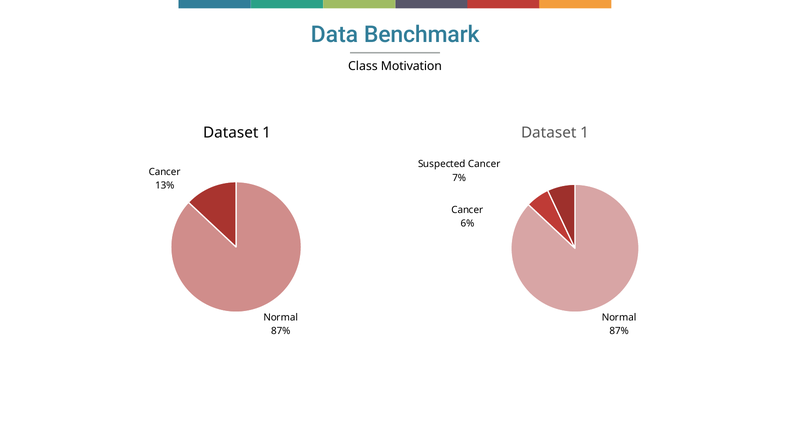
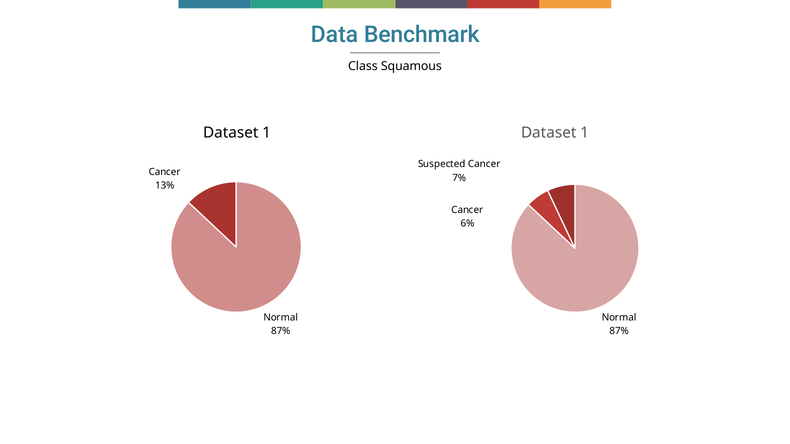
Motivation: Motivation -> Squamous (411, 66)
